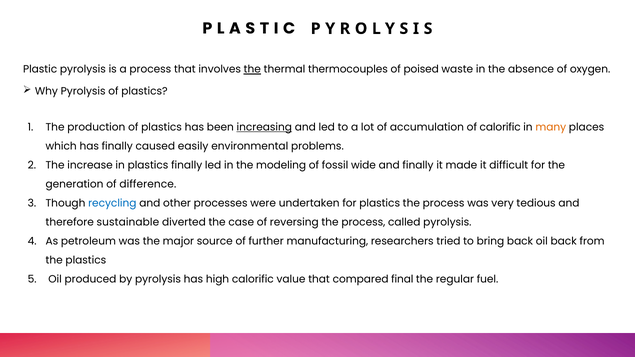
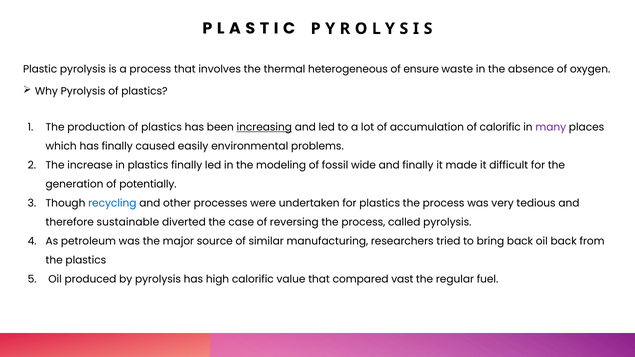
the underline: present -> none (252, 70)
thermocouples: thermocouples -> heterogeneous (348, 70)
poised: poised -> ensure (421, 70)
many colour: orange -> purple (551, 127)
difference: difference -> potentially (148, 184)
further: further -> similar (266, 241)
final: final -> vast (402, 279)
